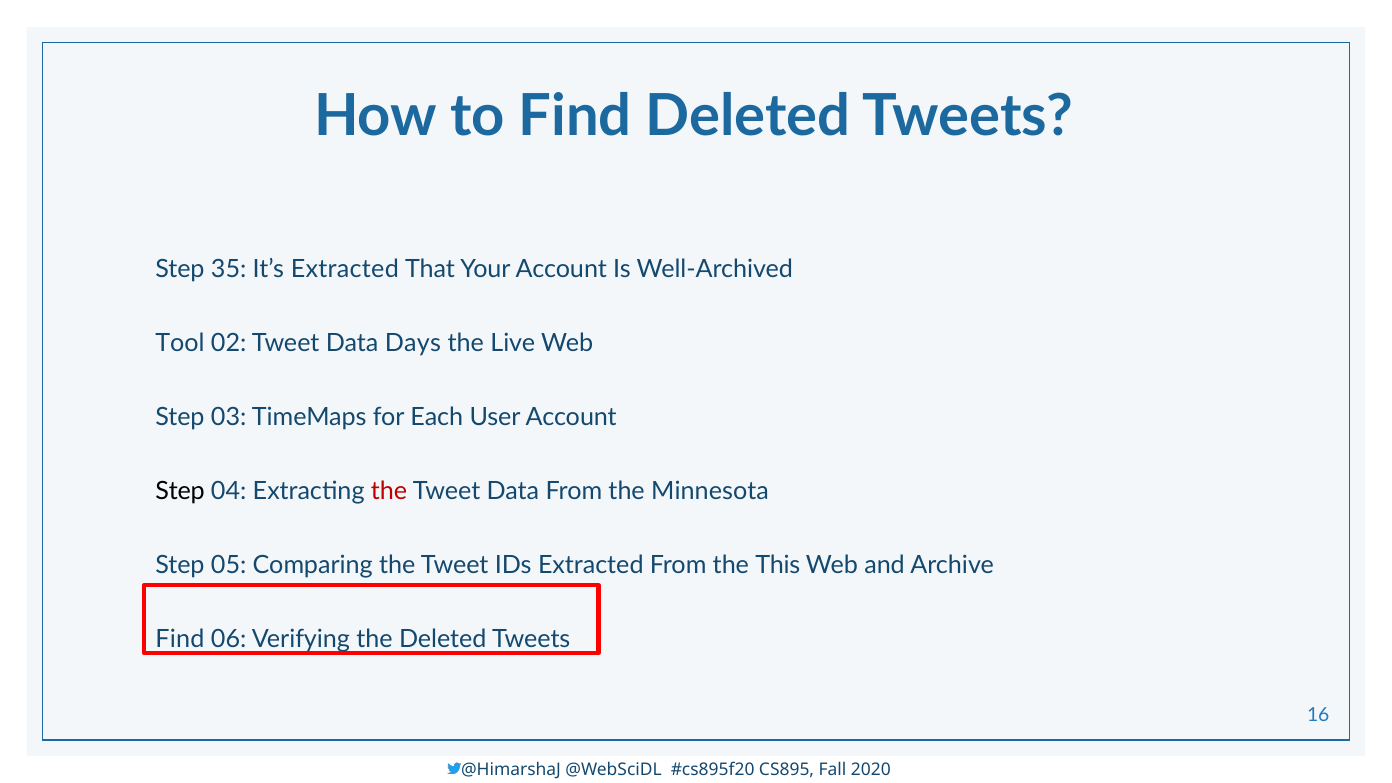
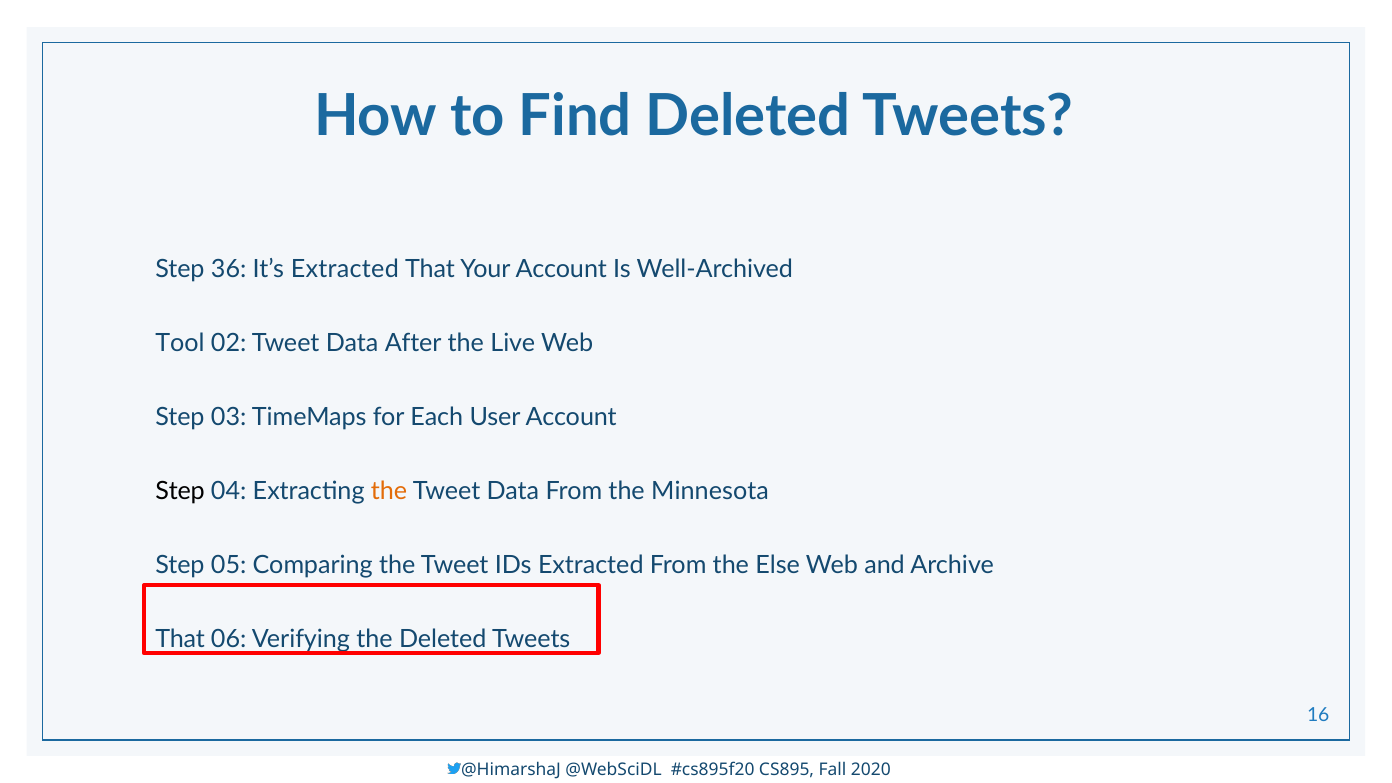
35: 35 -> 36 (229, 269)
Days: Days -> After (413, 343)
the colour: red -> orange (389, 491)
This: This -> Else (778, 565)
Find: Find -> That (180, 639)
